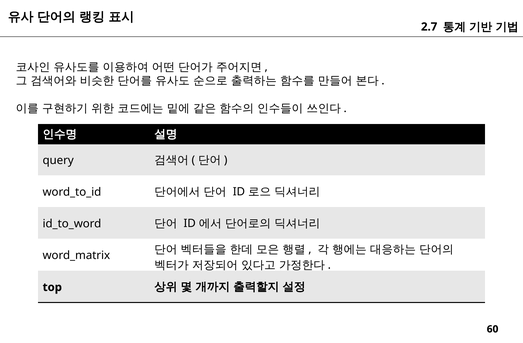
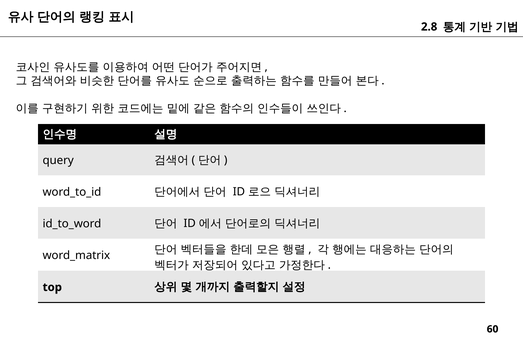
2.7: 2.7 -> 2.8 (429, 27)
